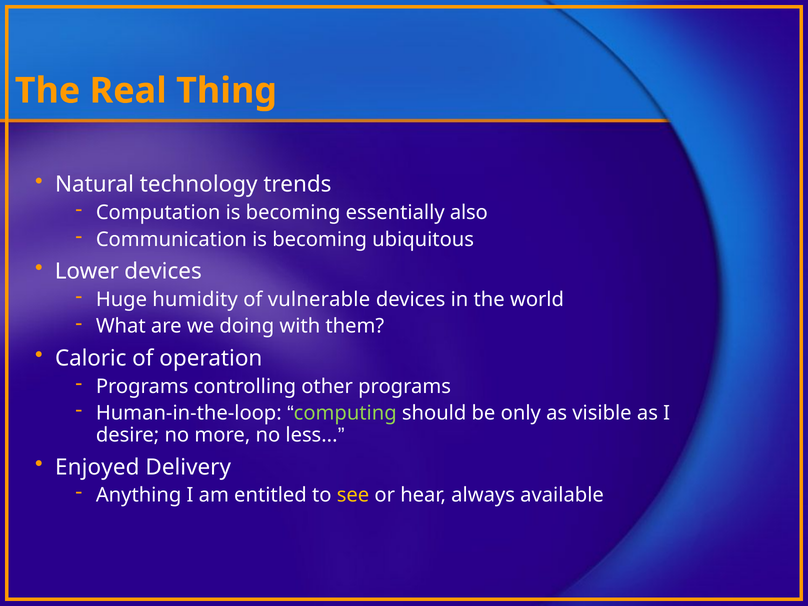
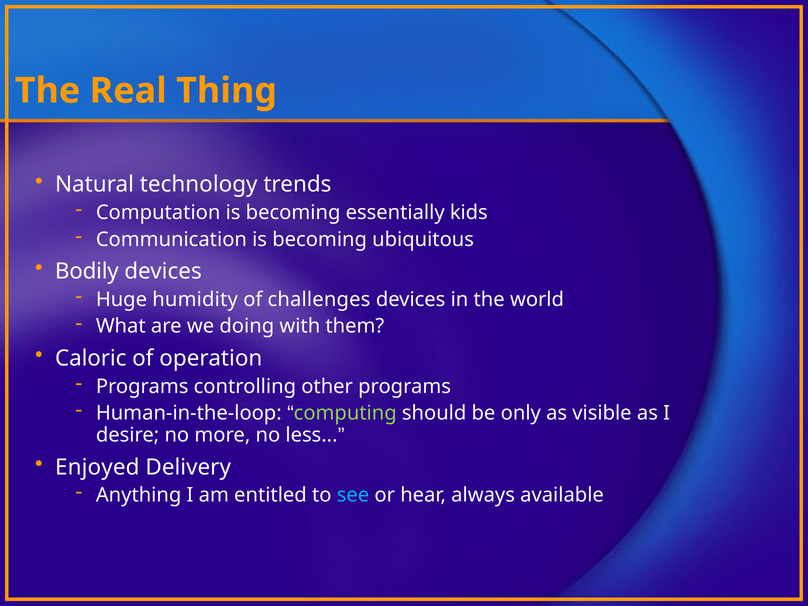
also: also -> kids (469, 212)
Lower: Lower -> Bodily (87, 271)
vulnerable: vulnerable -> challenges (319, 299)
see colour: yellow -> light blue (353, 495)
